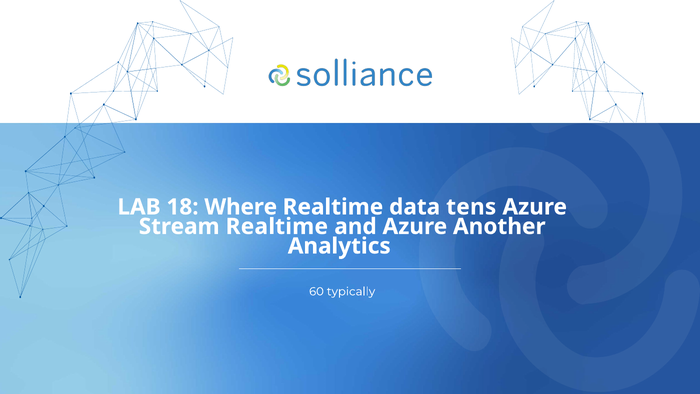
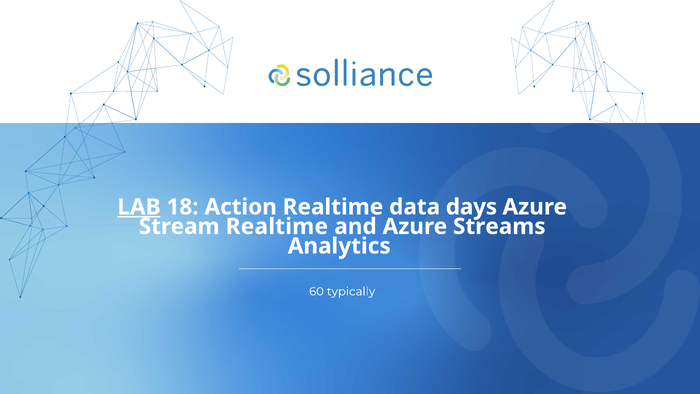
LAB underline: none -> present (139, 207)
Where: Where -> Action (241, 207)
tens: tens -> days (471, 207)
Another: Another -> Streams (499, 226)
